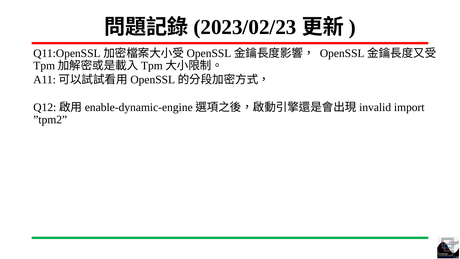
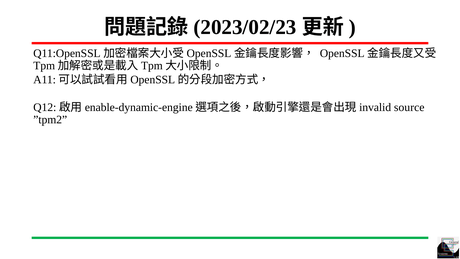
import: import -> source (409, 107)
